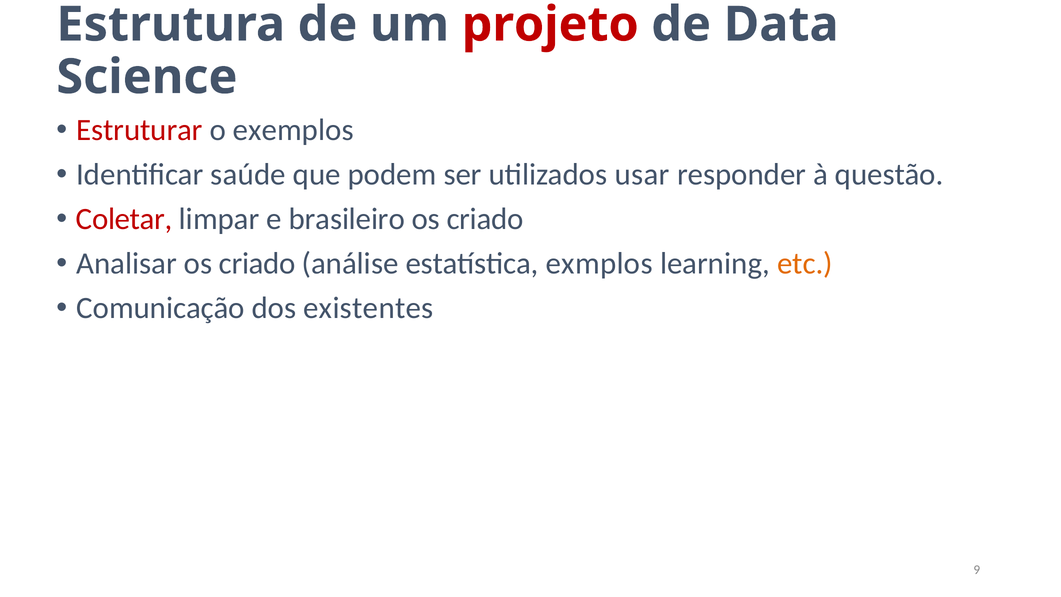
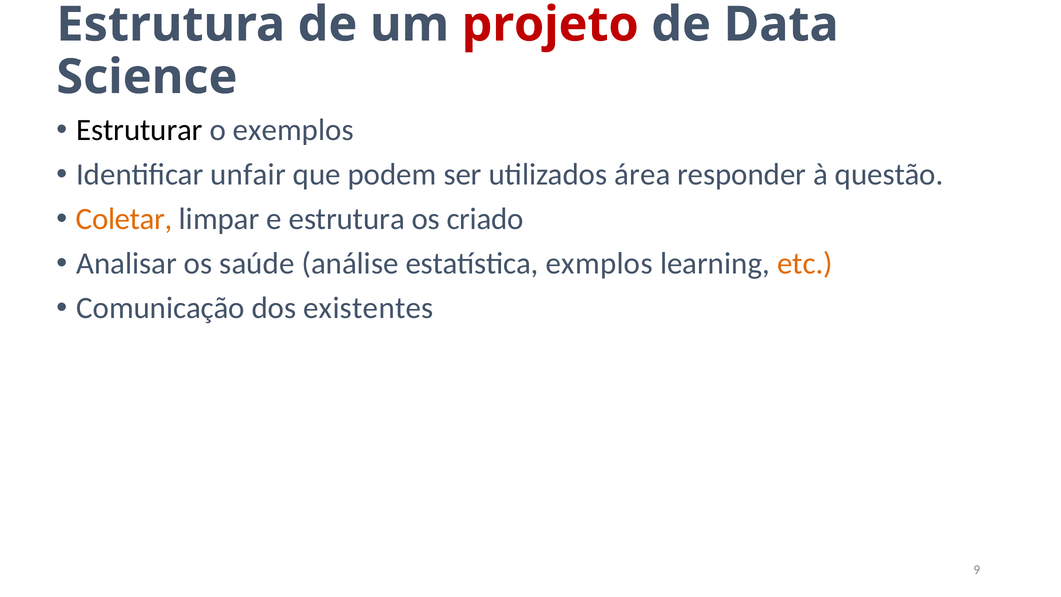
Estruturar colour: red -> black (139, 130)
saúde: saúde -> unfair (248, 175)
usar: usar -> área (642, 175)
Coletar colour: red -> orange (124, 219)
e brasileiro: brasileiro -> estrutura (347, 219)
Analisar os criado: criado -> saúde (257, 264)
